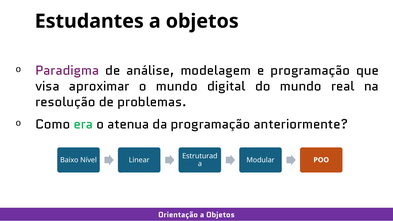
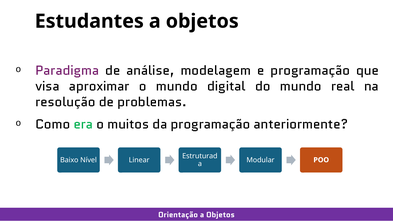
atenua: atenua -> muitos (128, 124)
